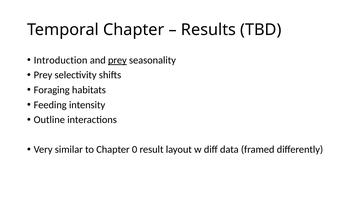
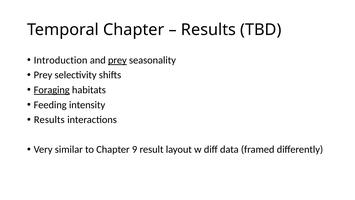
Foraging underline: none -> present (52, 90)
Outline: Outline -> Results (49, 120)
0: 0 -> 9 (135, 149)
